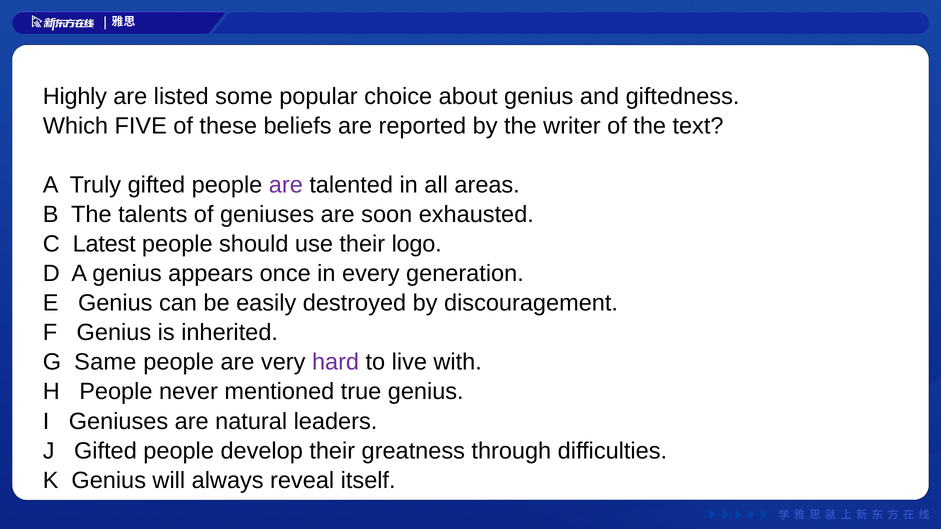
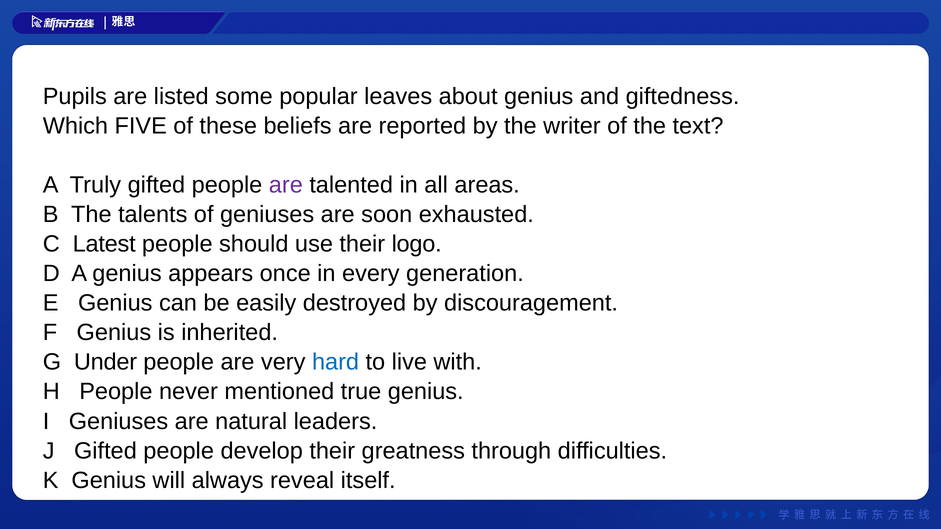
Highly: Highly -> Pupils (75, 96)
choice: choice -> leaves (398, 96)
Same: Same -> Under (106, 362)
hard colour: purple -> blue (336, 362)
